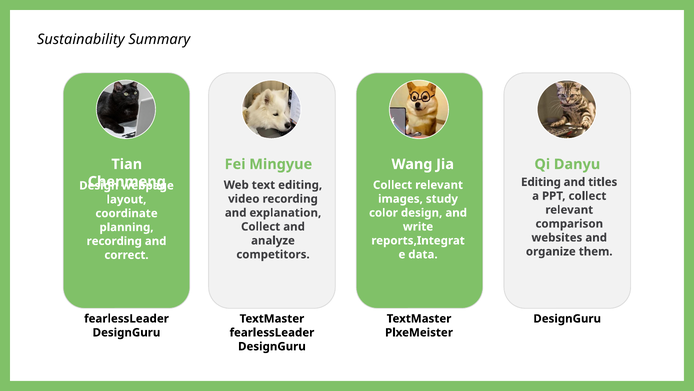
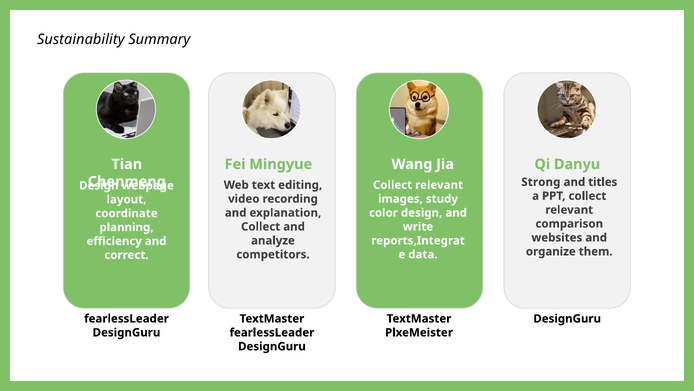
Editing: Editing -> Strong (541, 182)
recording: recording -> efficiency (114, 241)
